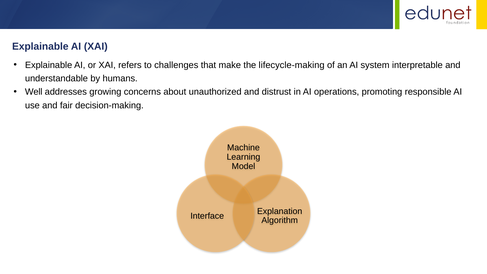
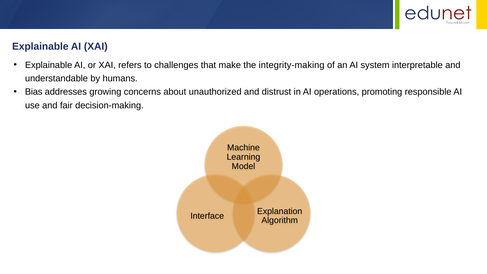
lifecycle-making: lifecycle-making -> integrity-making (292, 65)
Well: Well -> Bias (34, 92)
